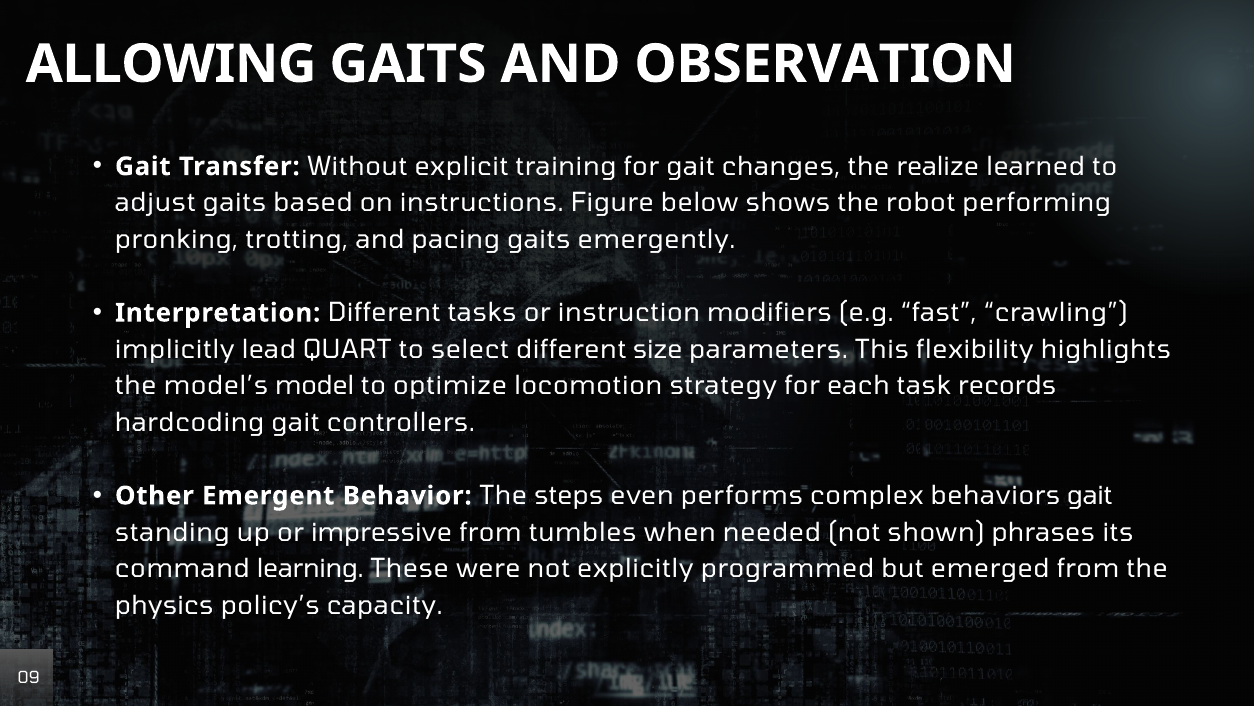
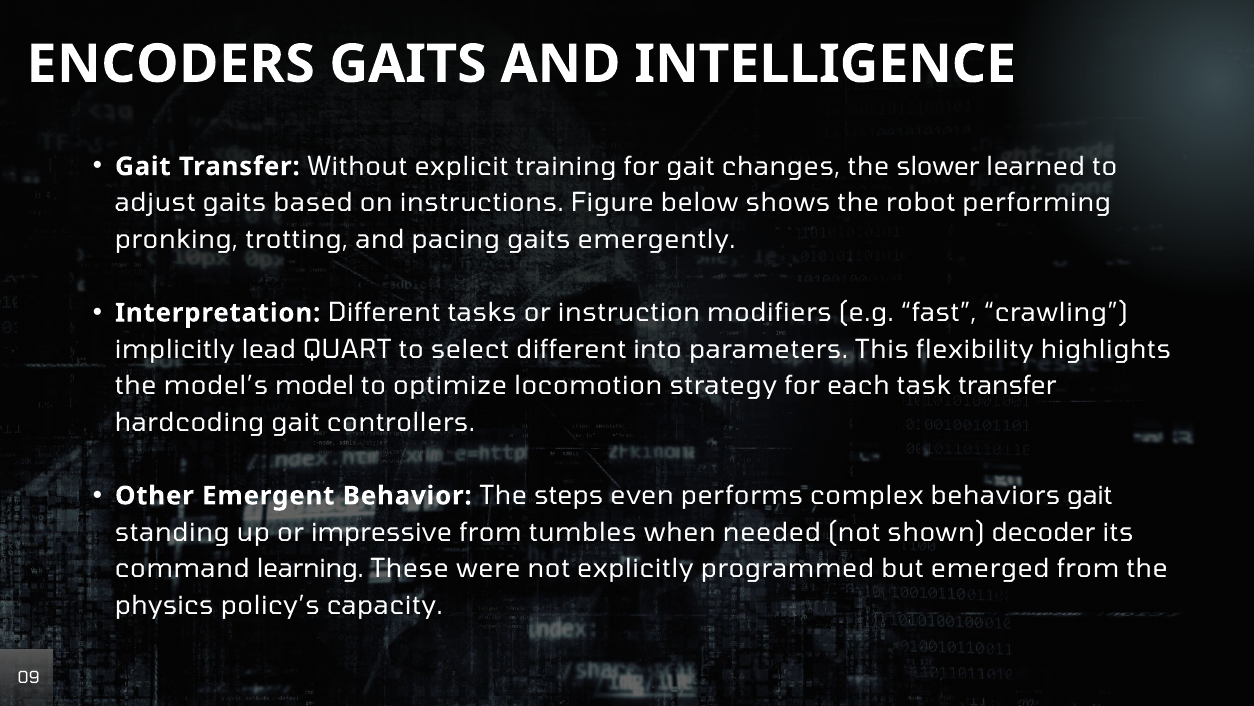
ALLOWING: ALLOWING -> ENCODERS (171, 64)
OBSERVATION: OBSERVATION -> INTELLIGENCE (825, 64)
realize: realize -> slower (938, 166)
size: size -> into (658, 349)
task records: records -> transfer (1007, 386)
phrases: phrases -> decoder (1043, 532)
